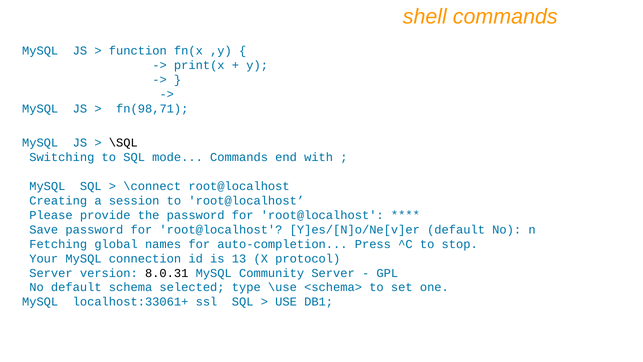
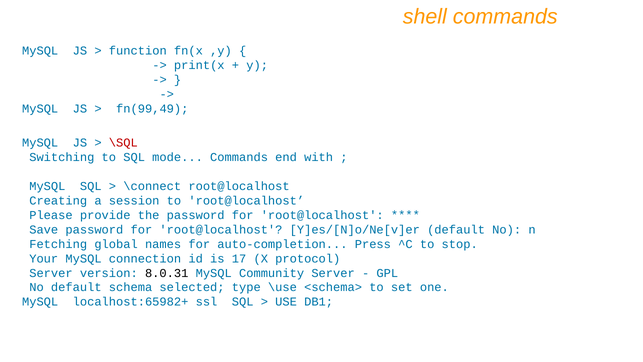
fn(98,71: fn(98,71 -> fn(99,49 (152, 109)
\SQL colour: black -> red (123, 143)
13: 13 -> 17 (239, 258)
localhost:33061+: localhost:33061+ -> localhost:65982+ (131, 302)
